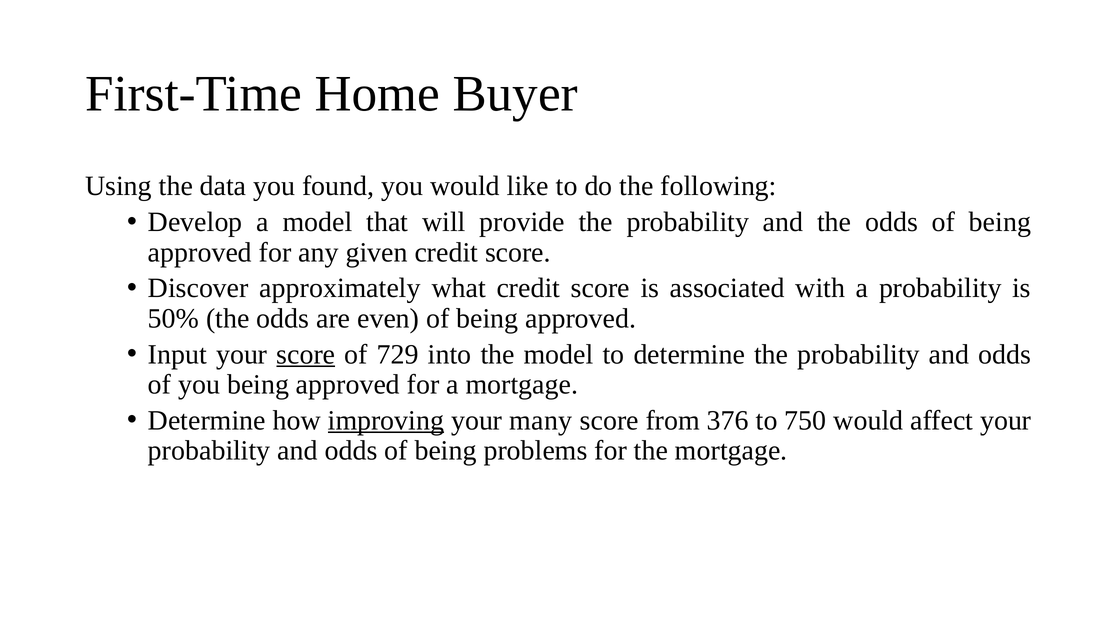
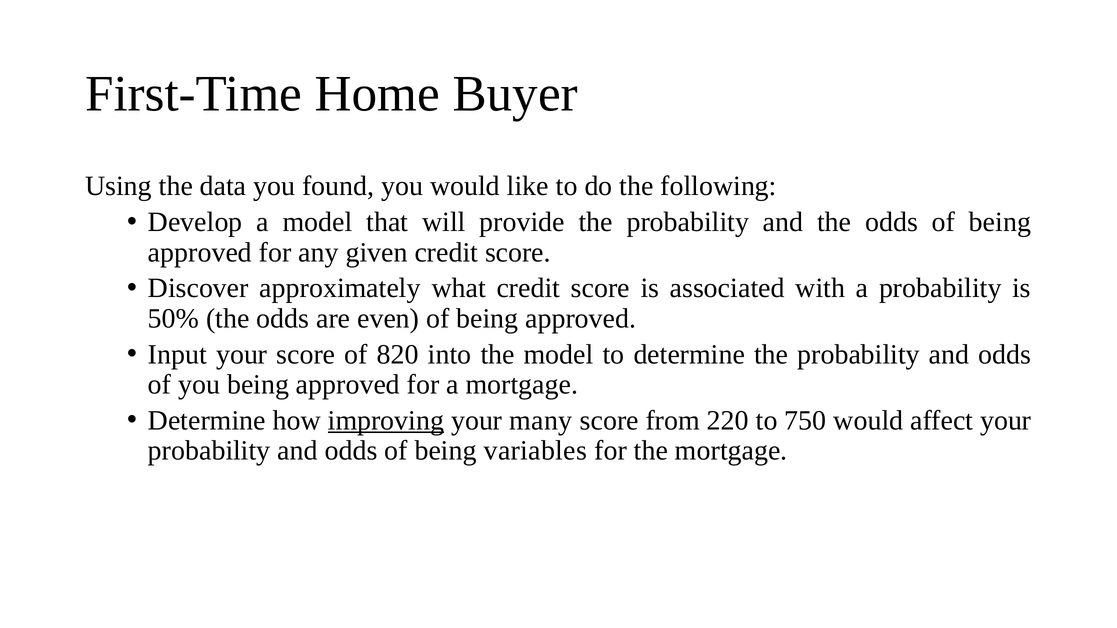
score underline: present -> none (306, 355)
729: 729 -> 820 (398, 355)
376: 376 -> 220 (728, 421)
problems: problems -> variables (535, 451)
